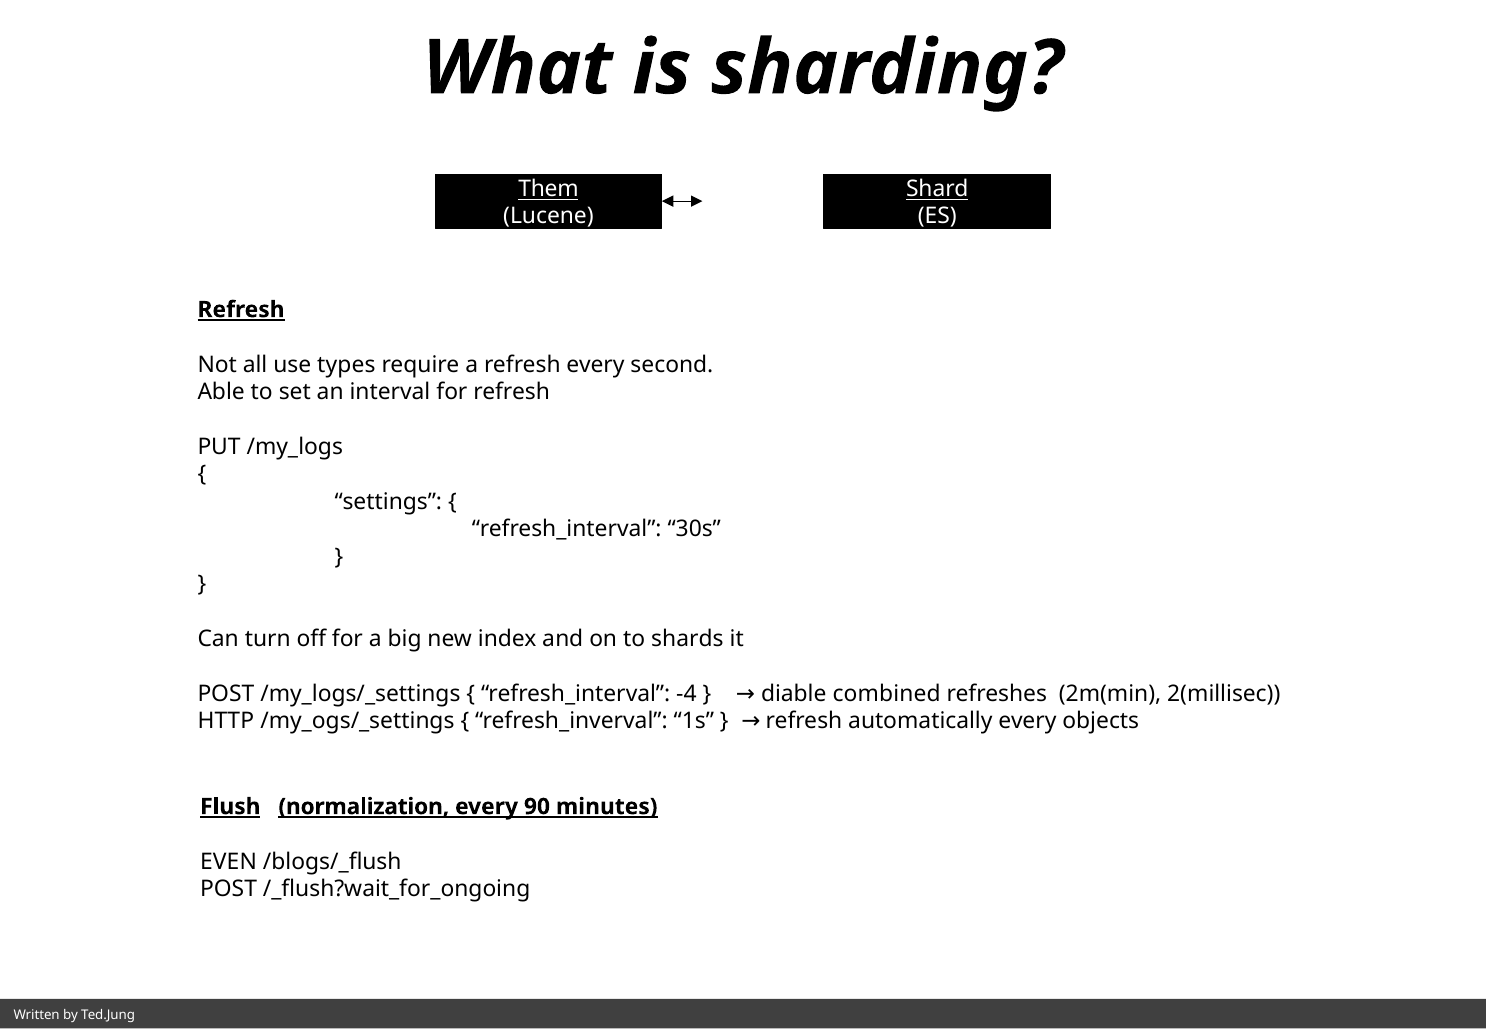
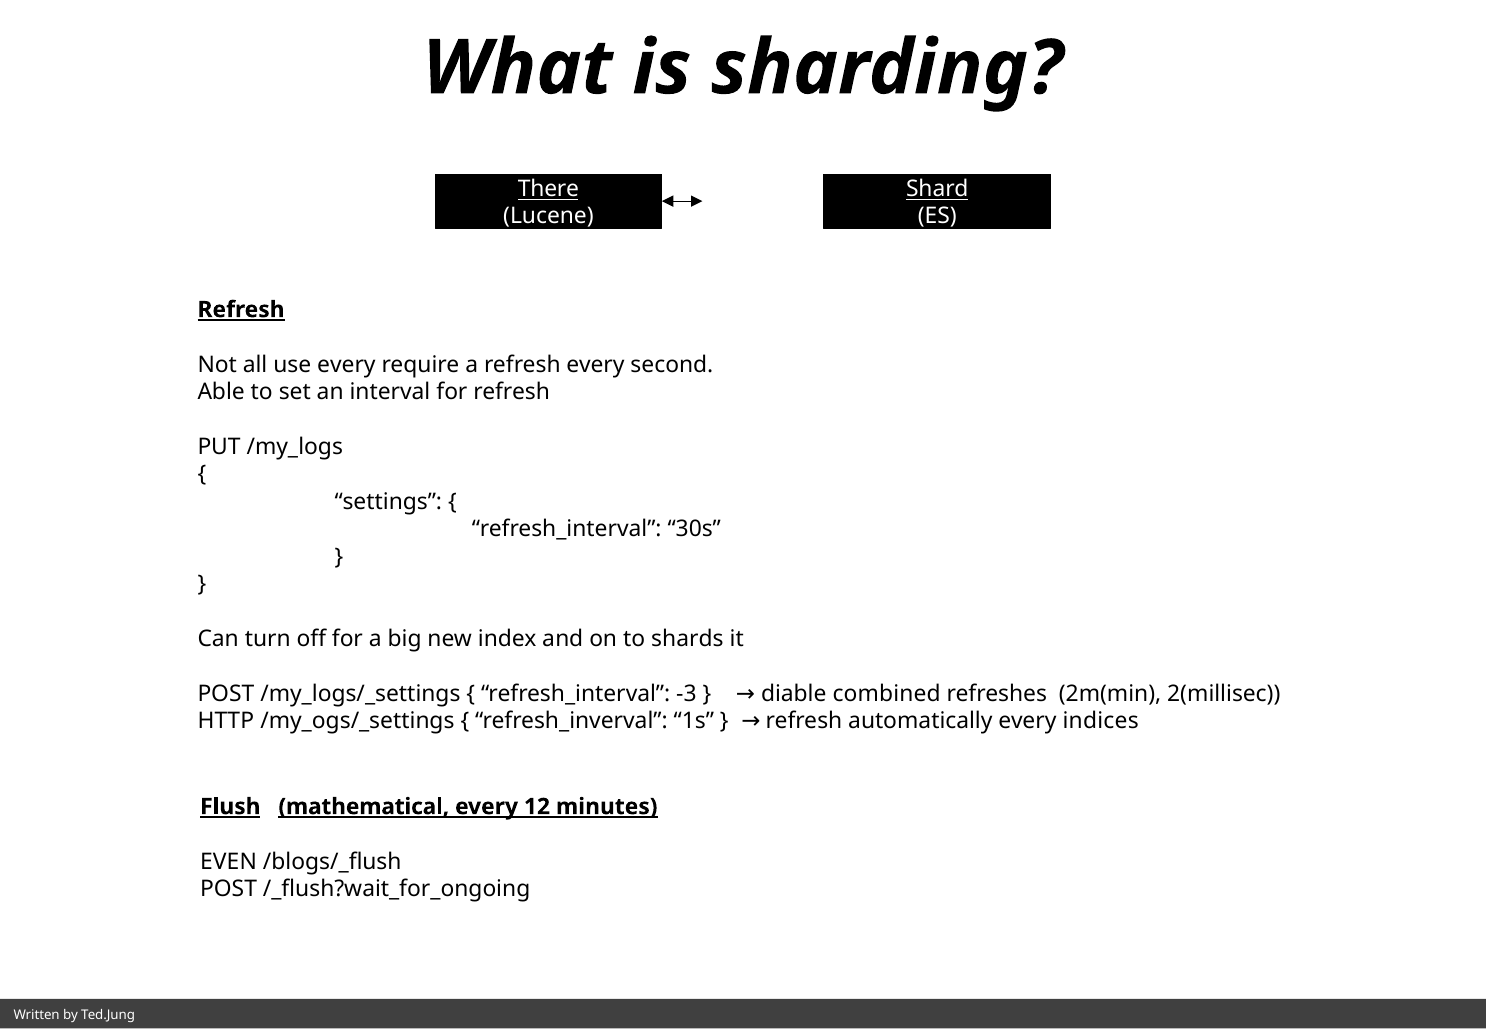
Them: Them -> There (549, 189)
use types: types -> every (346, 364)
-4: -4 -> -3 (686, 694)
objects: objects -> indices (1101, 721)
normalization: normalization -> mathematical (364, 806)
90: 90 -> 12 (537, 806)
